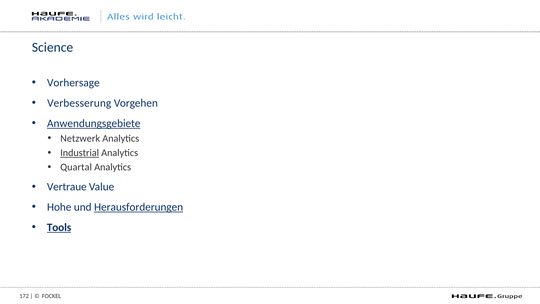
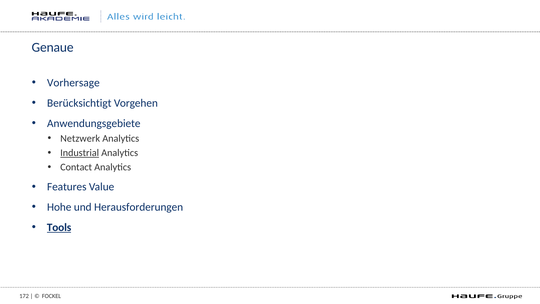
Science: Science -> Genaue (53, 47)
Verbesserung: Verbesserung -> Berücksichtigt (79, 103)
Anwendungsgebiete underline: present -> none (94, 123)
Quartal: Quartal -> Contact (76, 167)
Vertraue: Vertraue -> Features (67, 187)
Herausforderungen underline: present -> none (139, 207)
